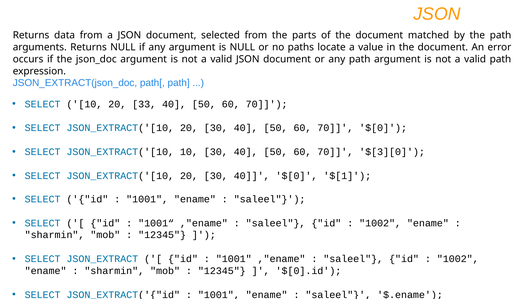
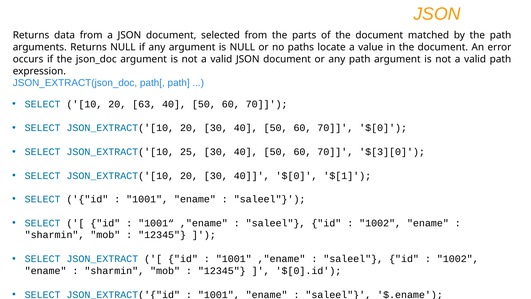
33: 33 -> 63 (144, 104)
JSON_EXTRACT('[10 10: 10 -> 25 (189, 152)
